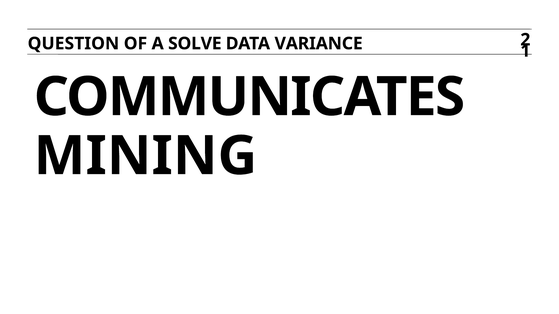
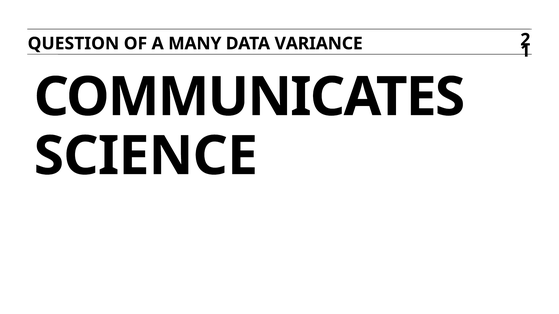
SOLVE: SOLVE -> MANY (195, 44)
MINING: MINING -> SCIENCE (146, 156)
